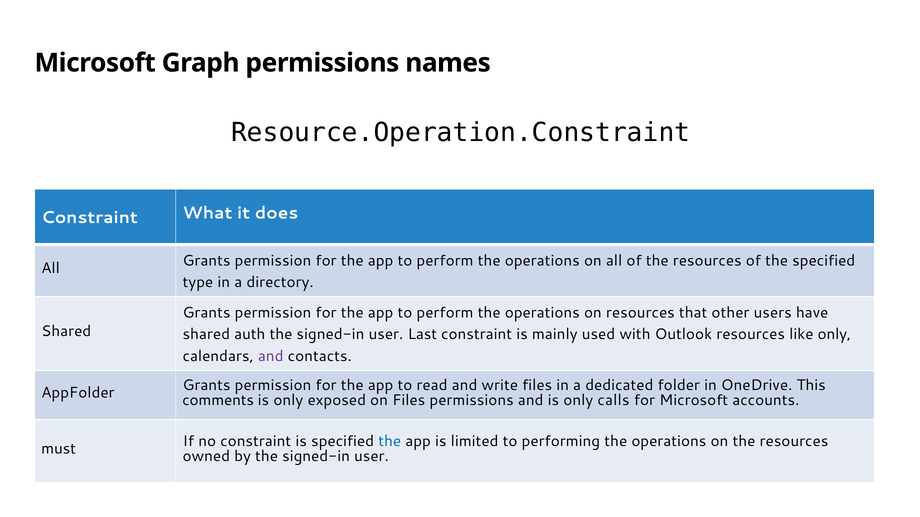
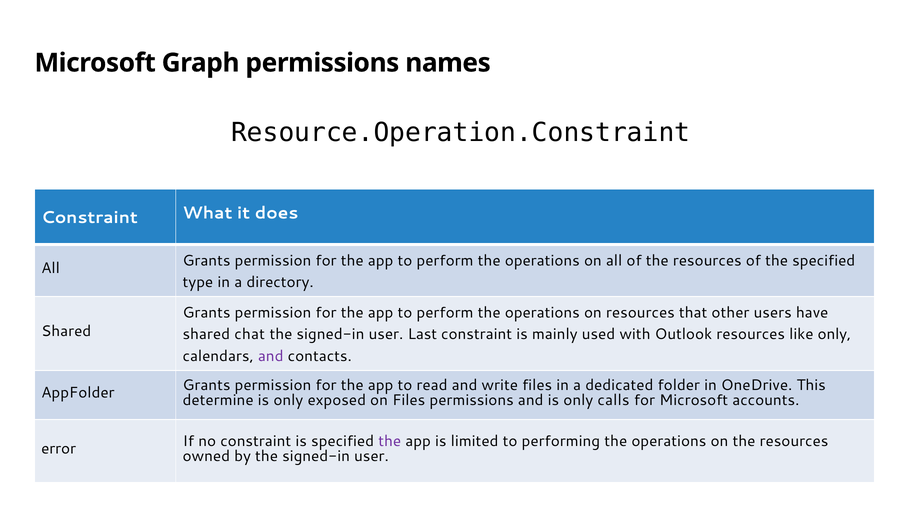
auth: auth -> chat (250, 335)
comments: comments -> determine (218, 401)
must: must -> error (59, 449)
the colour: blue -> purple (390, 441)
